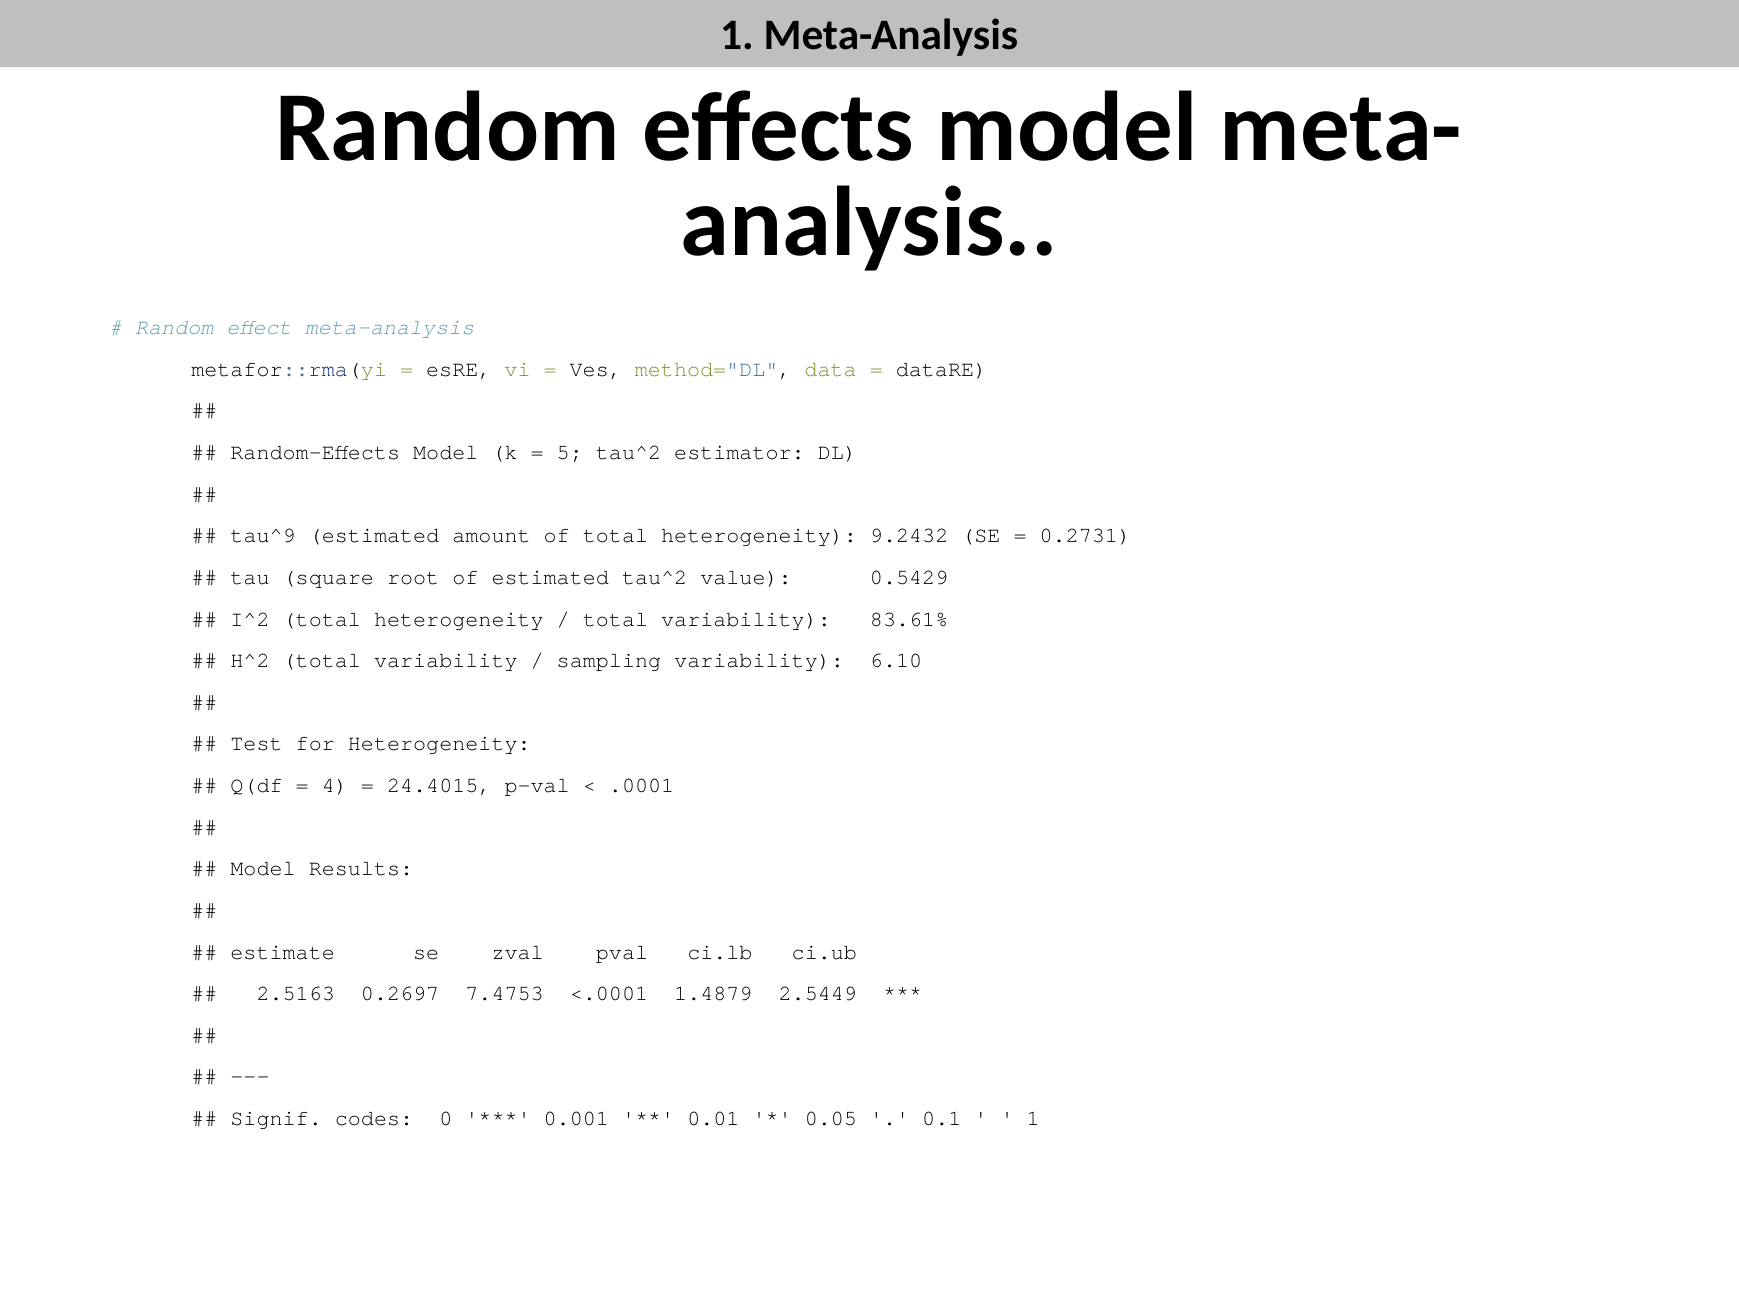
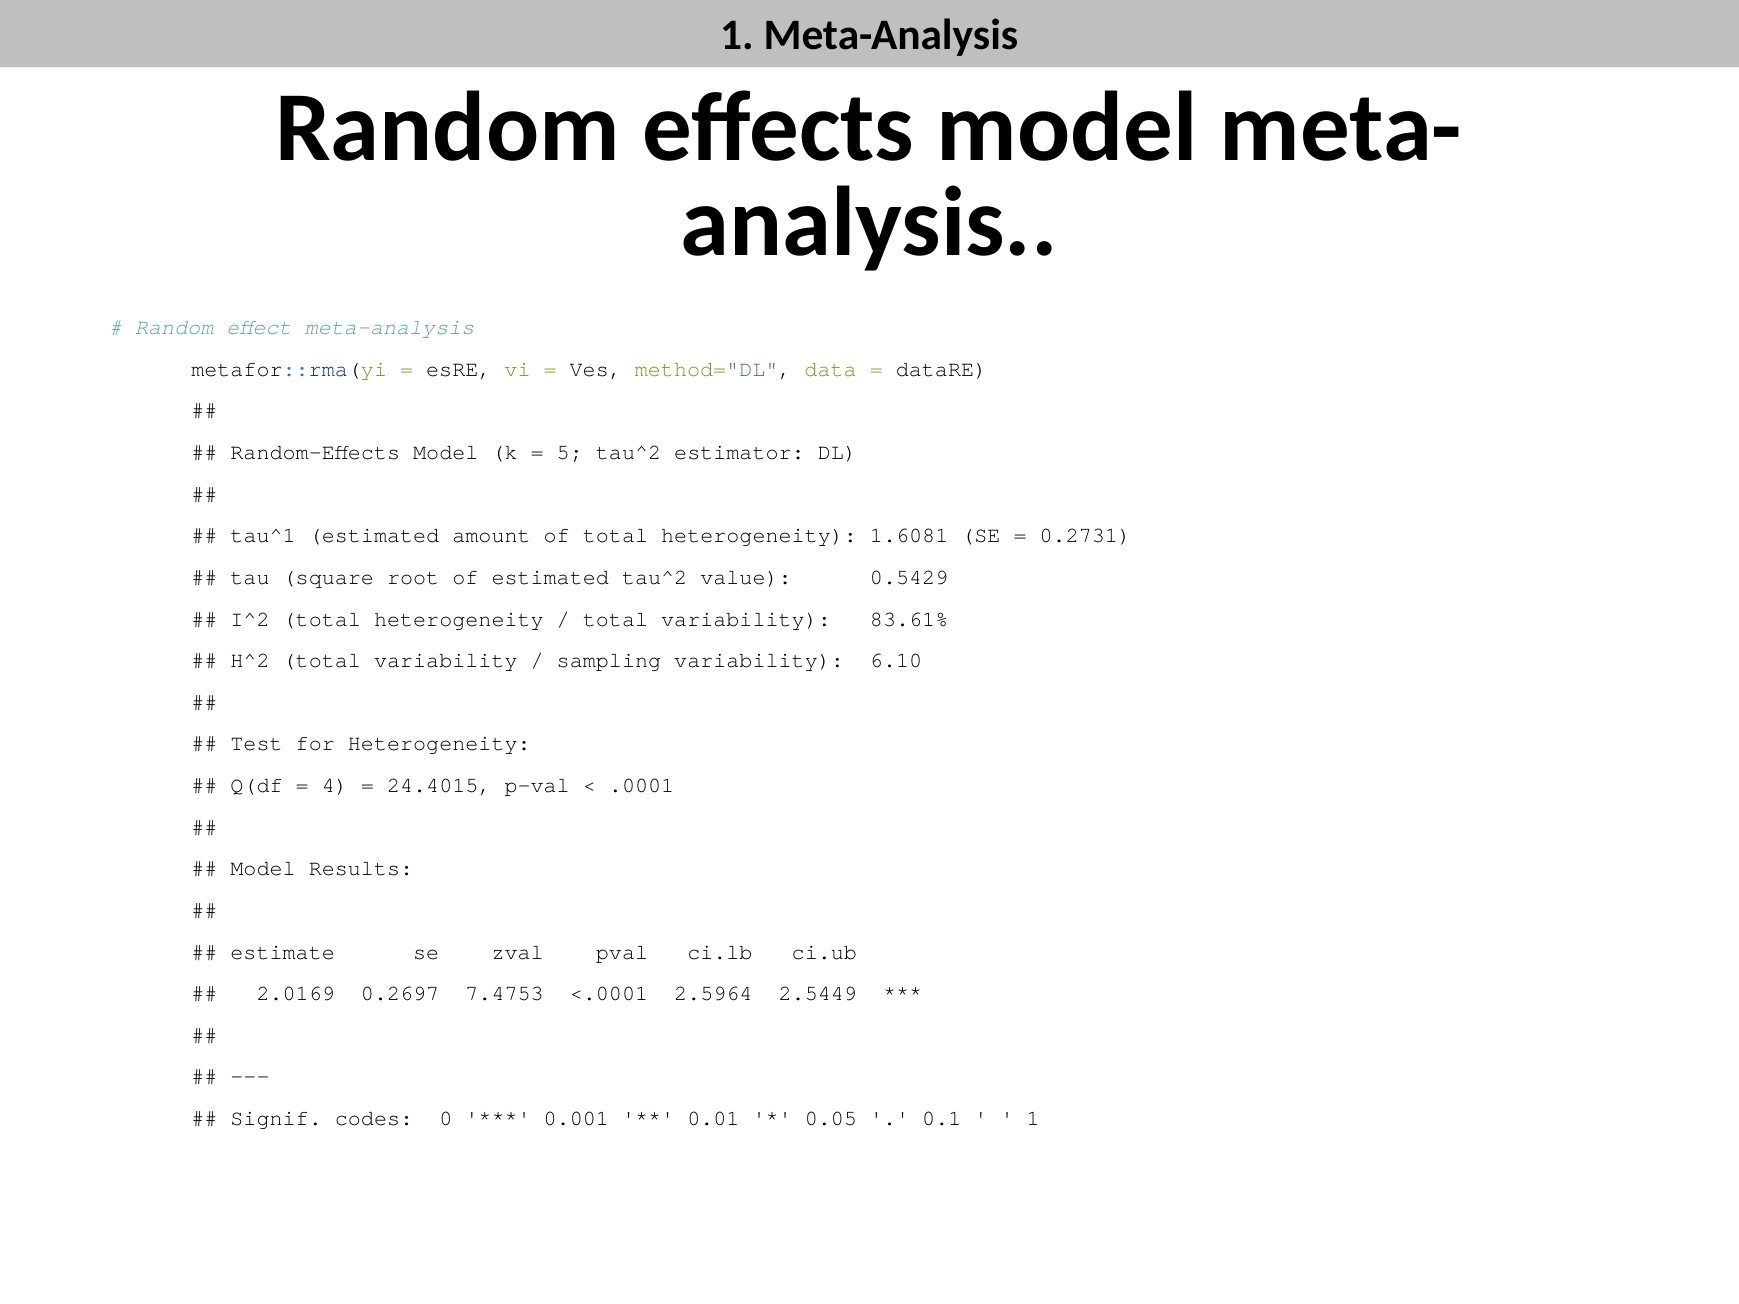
tau^9: tau^9 -> tau^1 (263, 536)
9.2432: 9.2432 -> 1.6081 (909, 536)
2.5163: 2.5163 -> 2.0169 (296, 994)
1.4879: 1.4879 -> 2.5964 (713, 994)
